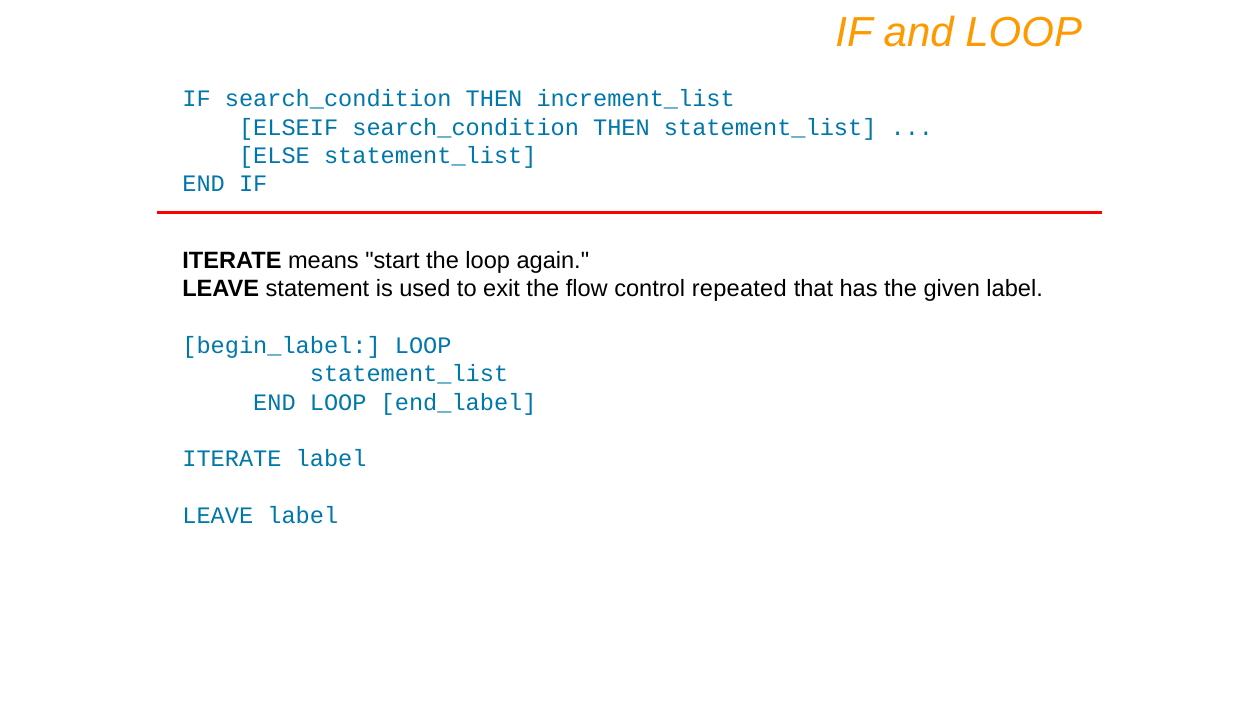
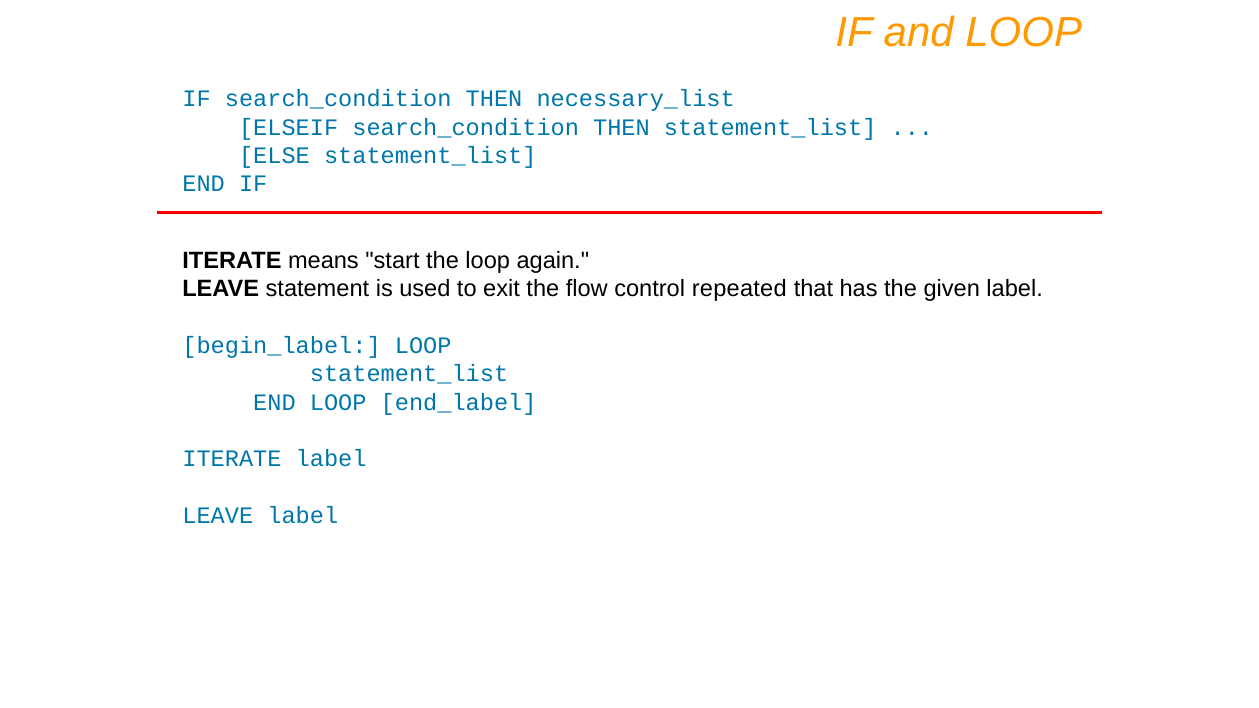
increment_list: increment_list -> necessary_list (636, 99)
